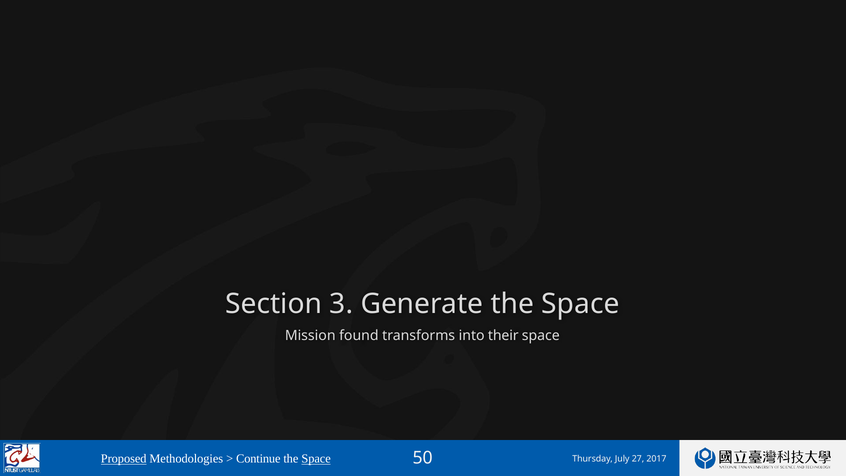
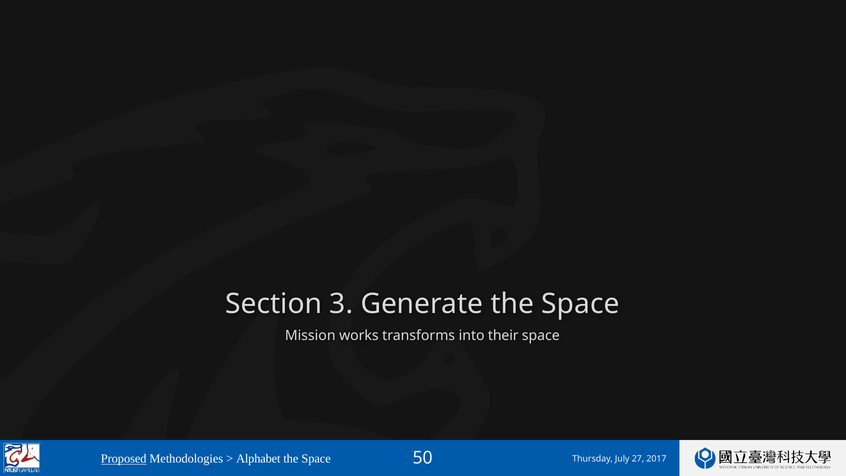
found: found -> works (359, 335)
Continue: Continue -> Alphabet (258, 459)
Space underline: present -> none (316, 459)
